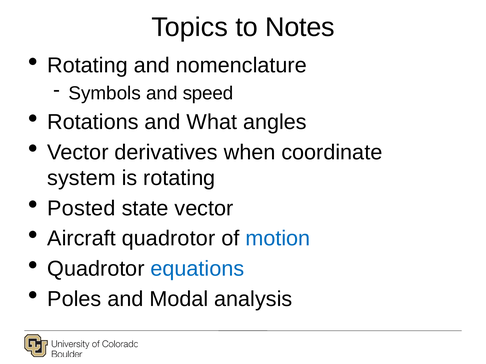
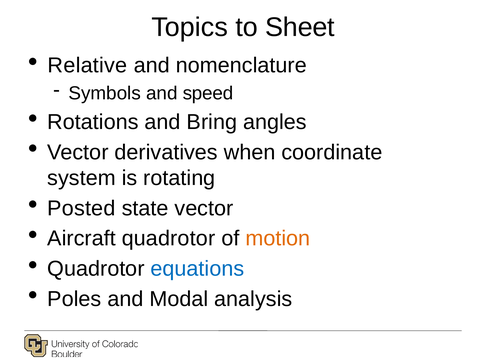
Notes: Notes -> Sheet (300, 27)
Rotating: Rotating -> Relative (87, 65)
What: What -> Bring (212, 122)
motion colour: blue -> orange (278, 239)
